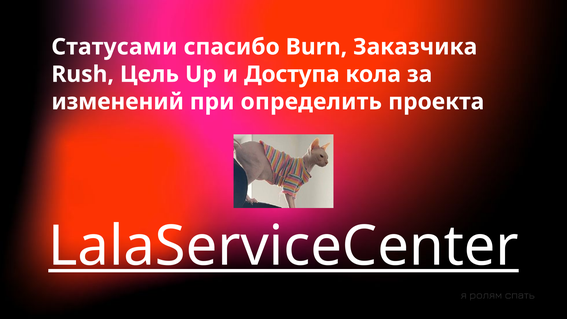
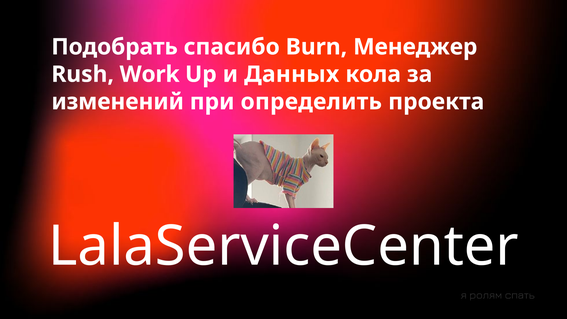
Статусами: Статусами -> Подобрать (115, 47)
Заказчика: Заказчика -> Менеджер (415, 47)
Цель: Цель -> Work (150, 74)
Доступа: Доступа -> Данных (292, 74)
LalaServiceCenter underline: present -> none (283, 246)
